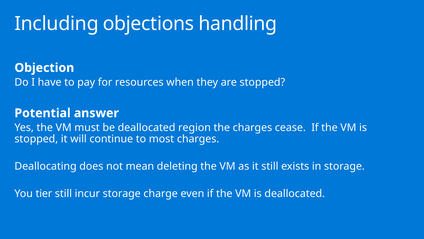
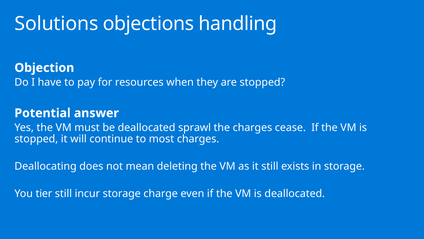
Including: Including -> Solutions (56, 24)
region: region -> sprawl (195, 127)
